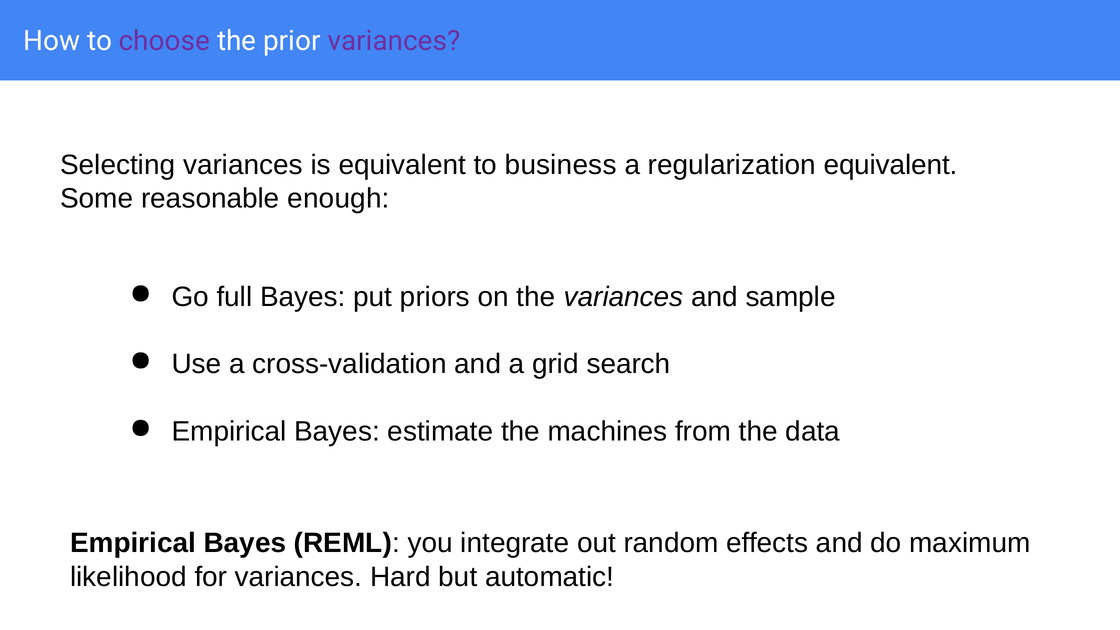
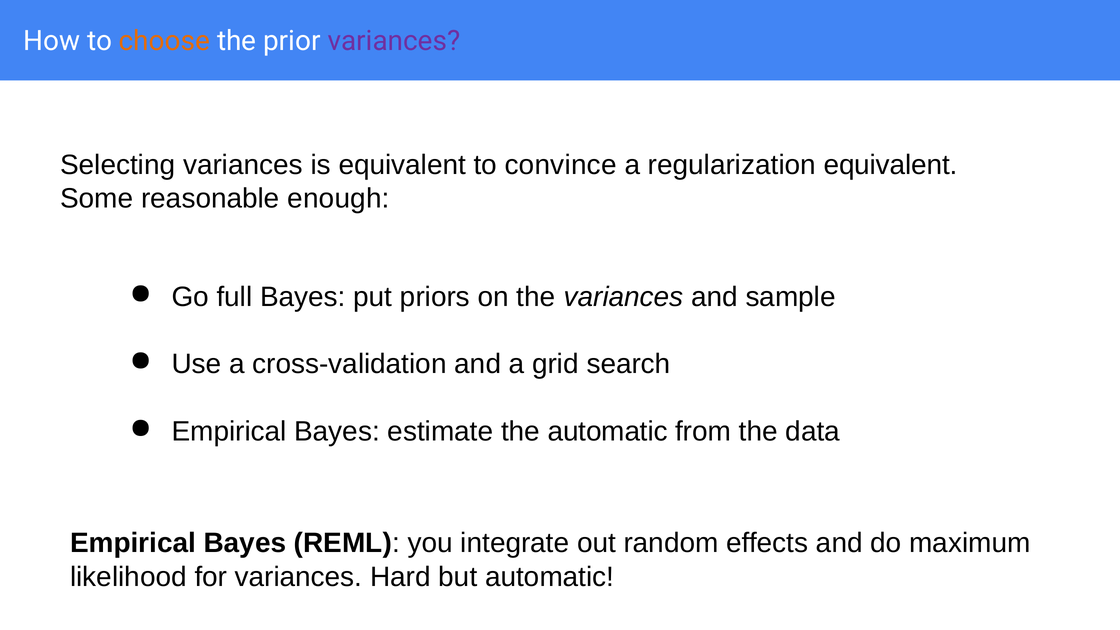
choose colour: purple -> orange (164, 41)
business: business -> convince (561, 165)
the machines: machines -> automatic (608, 431)
